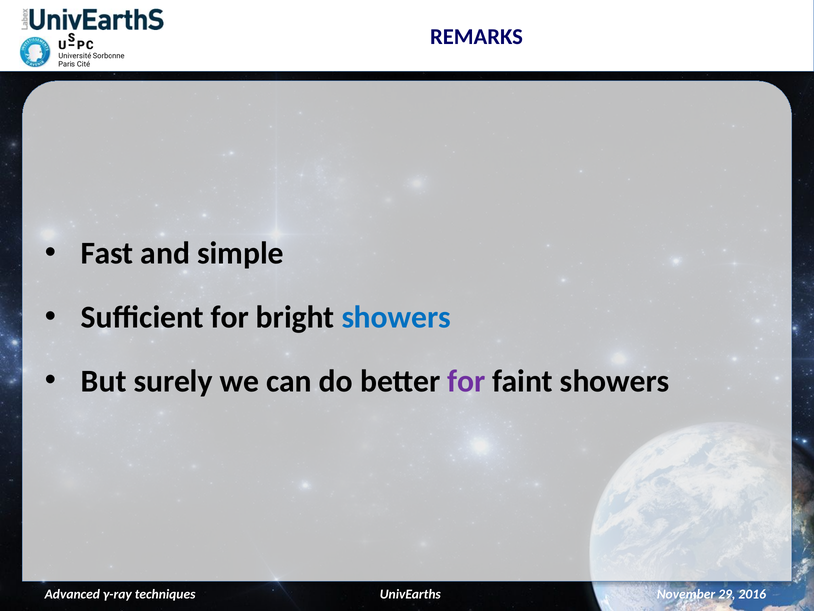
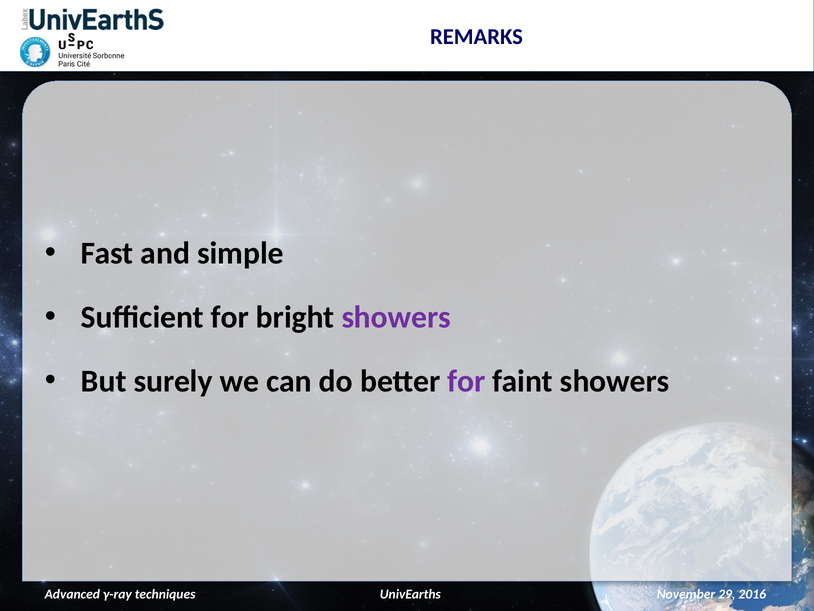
showers colour: blue -> purple (396, 317)
